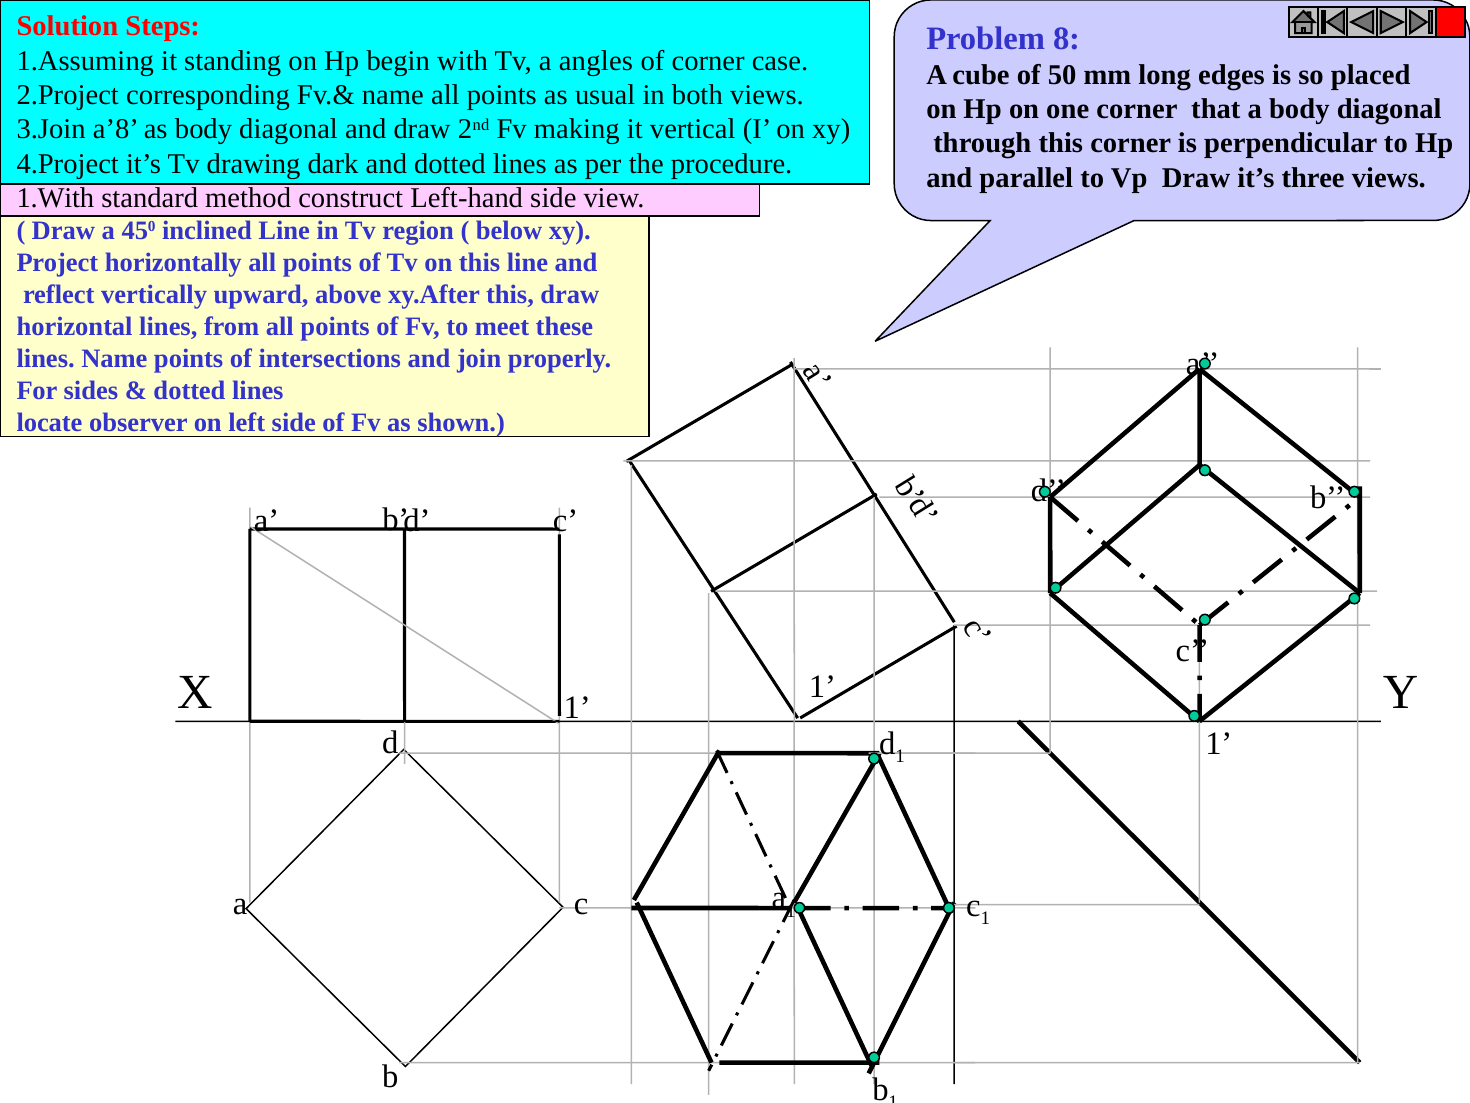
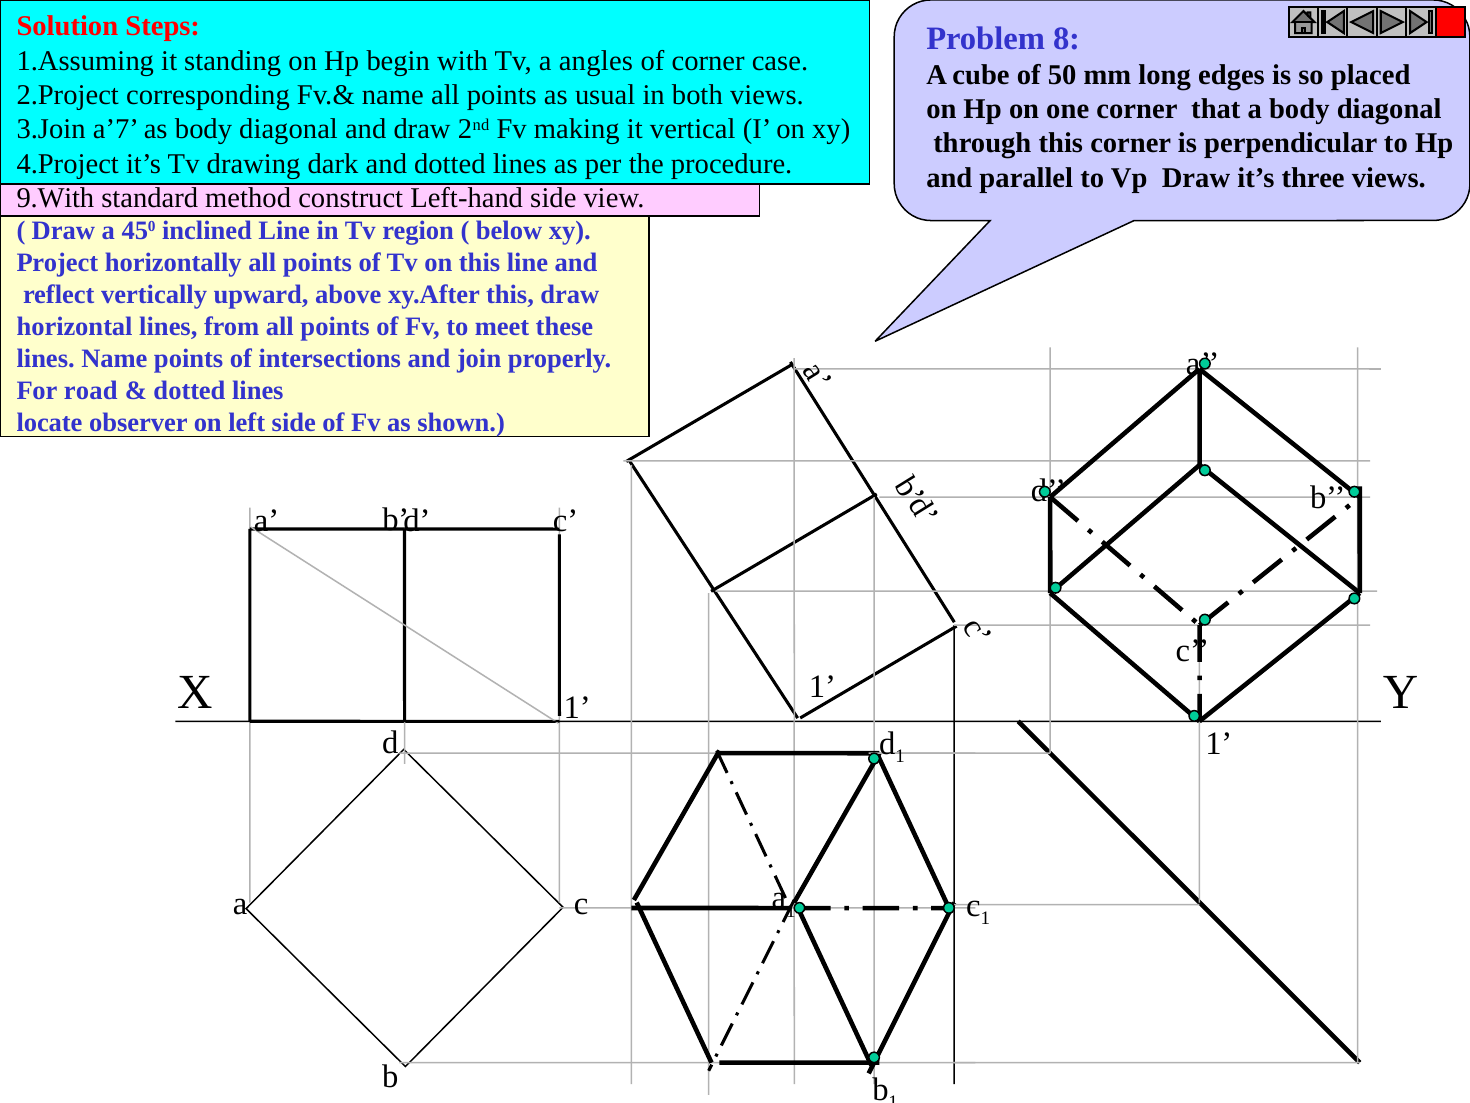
a’8: a’8 -> a’7 (116, 129)
1.With: 1.With -> 9.With (55, 198)
sides: sides -> road (91, 390)
